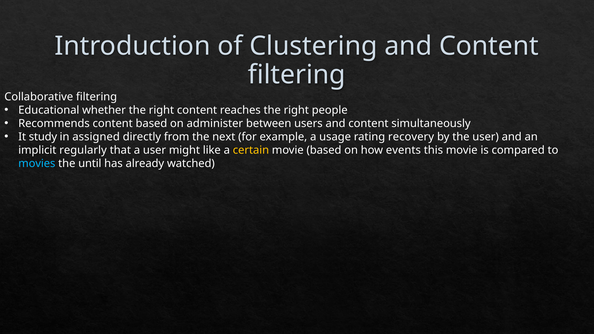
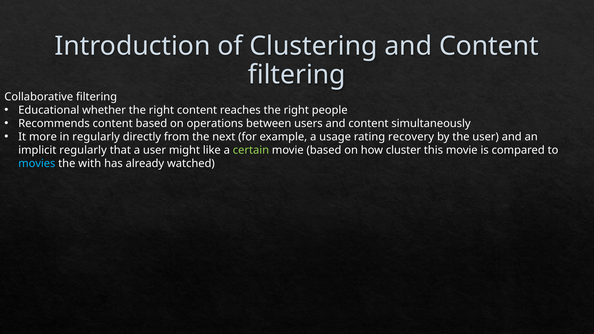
administer: administer -> operations (215, 124)
study: study -> more (43, 137)
in assigned: assigned -> regularly (96, 137)
certain colour: yellow -> light green (251, 150)
events: events -> cluster (403, 150)
until: until -> with (90, 164)
